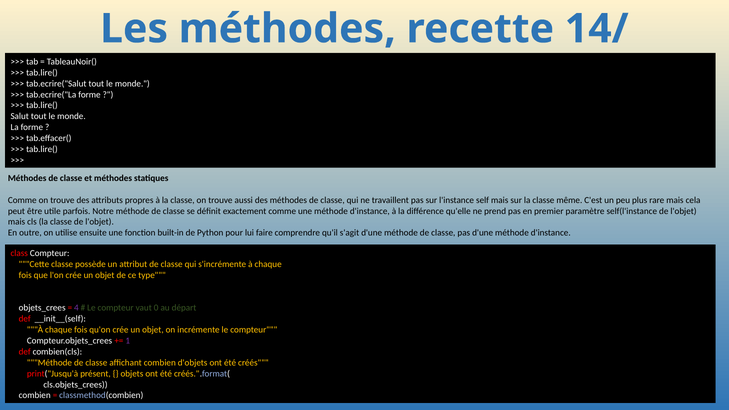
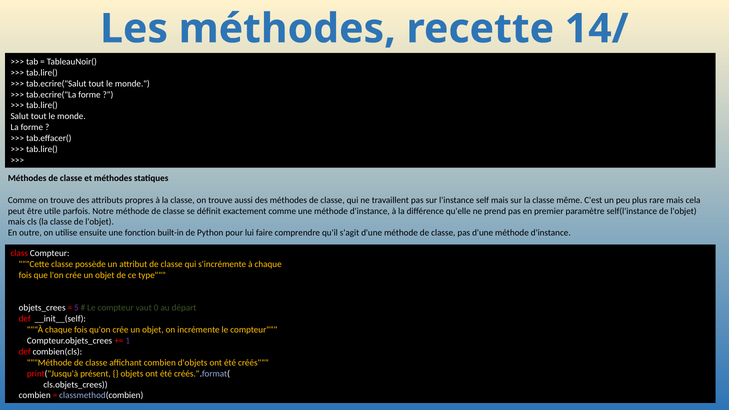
4: 4 -> 5 (76, 308)
